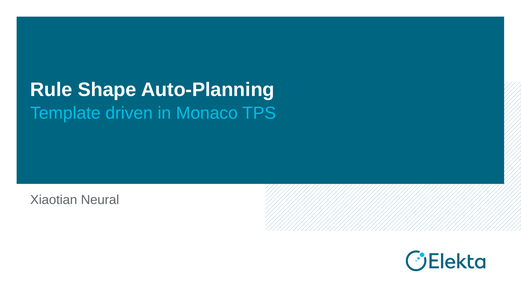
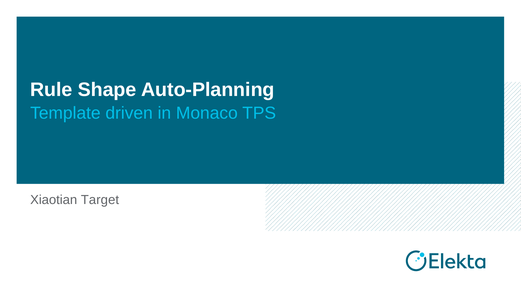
Neural: Neural -> Target (100, 200)
